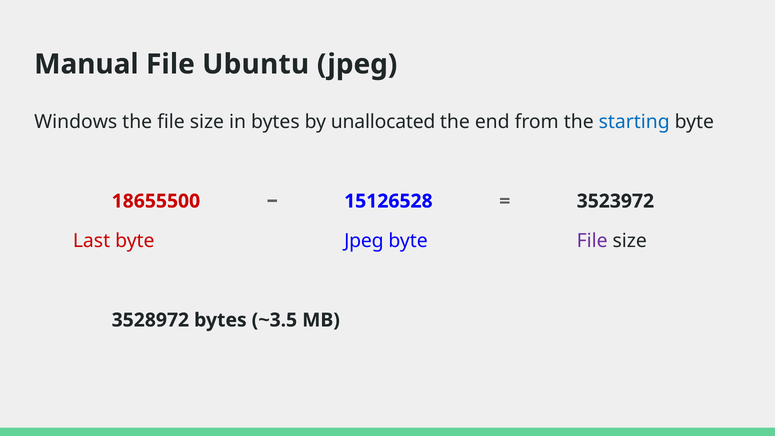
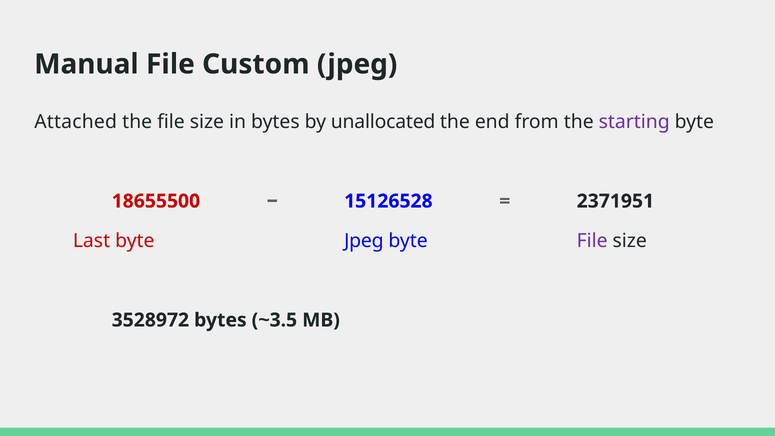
Ubuntu: Ubuntu -> Custom (256, 64)
Windows: Windows -> Attached (76, 122)
starting colour: blue -> purple (634, 122)
3523972: 3523972 -> 2371951 (615, 201)
